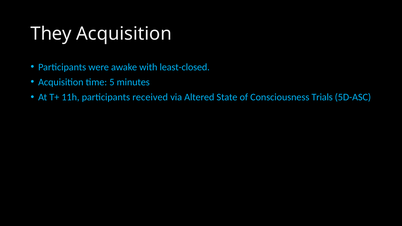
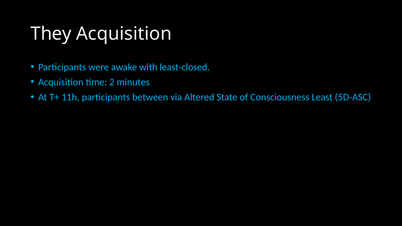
5: 5 -> 2 (112, 82)
received: received -> between (150, 97)
Trials: Trials -> Least (322, 97)
